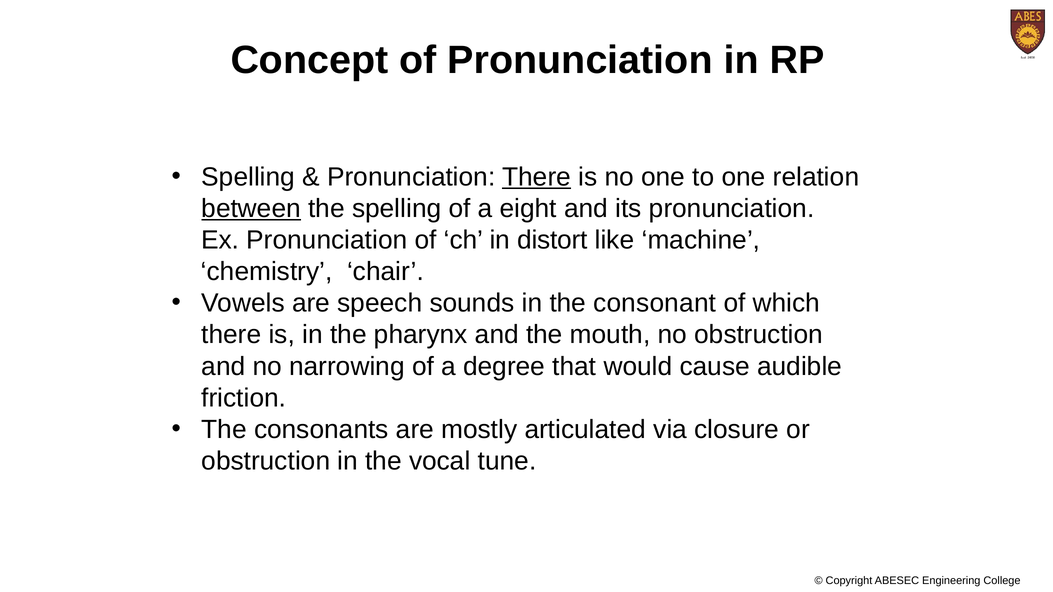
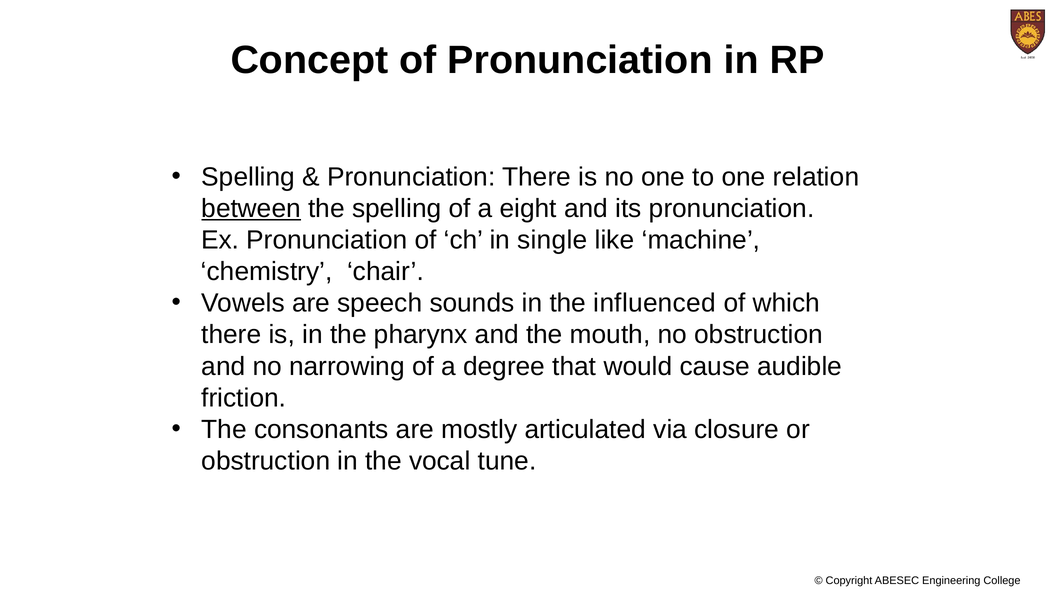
There underline: present -> none (537, 177)
distort: distort -> single (552, 240)
consonant: consonant -> influenced (655, 303)
